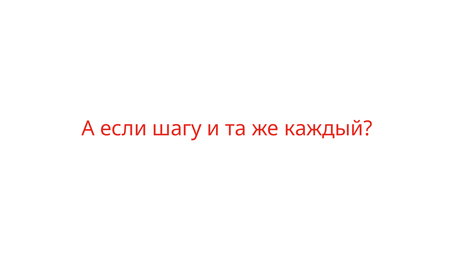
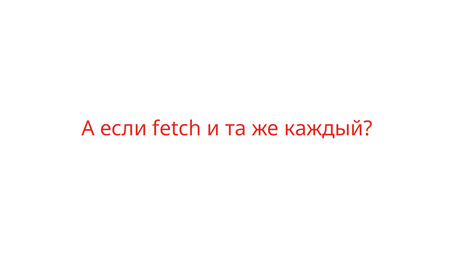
шагу: шагу -> fetch (177, 129)
